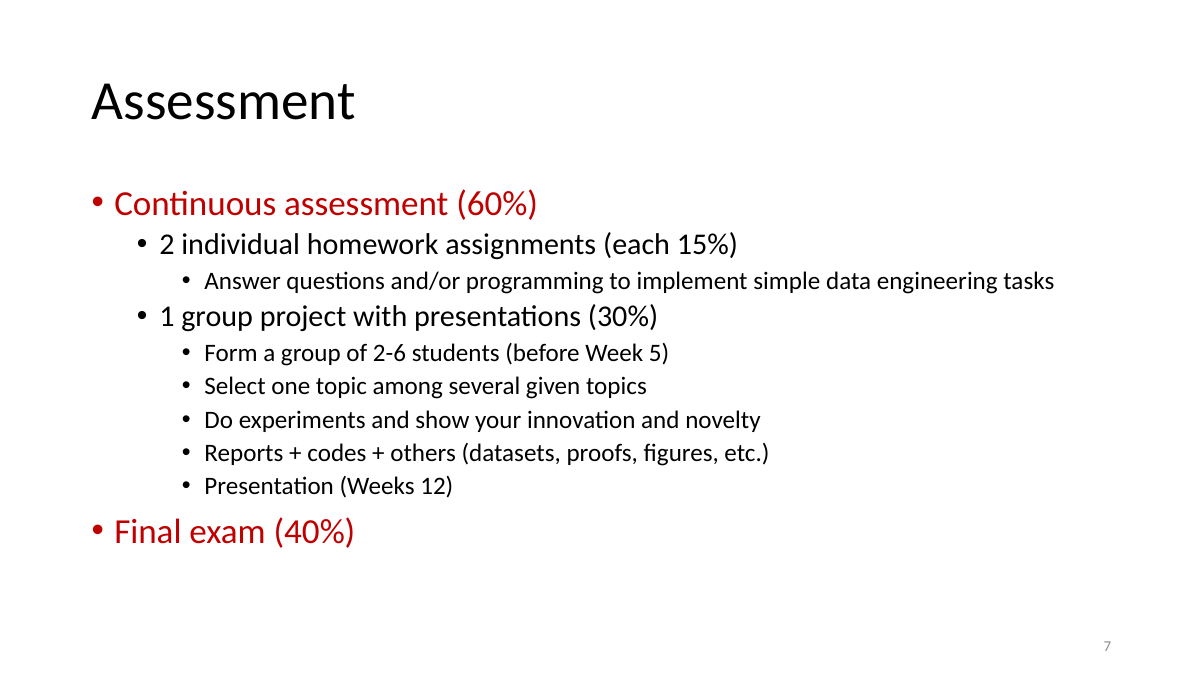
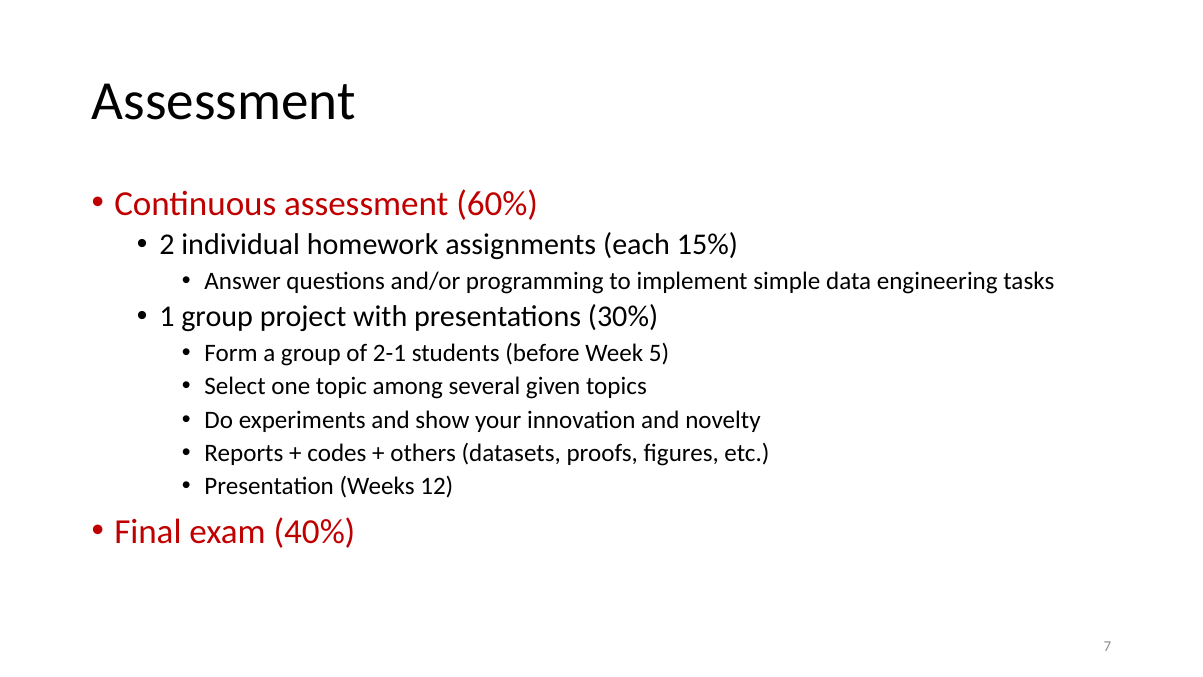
2-6: 2-6 -> 2-1 (389, 353)
